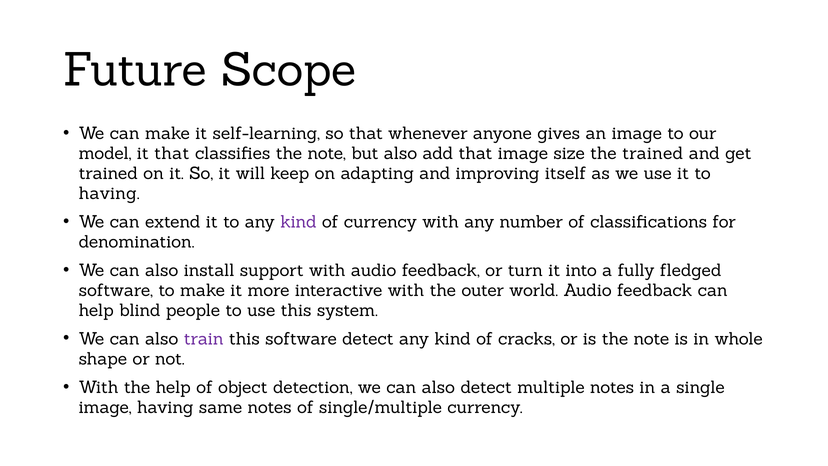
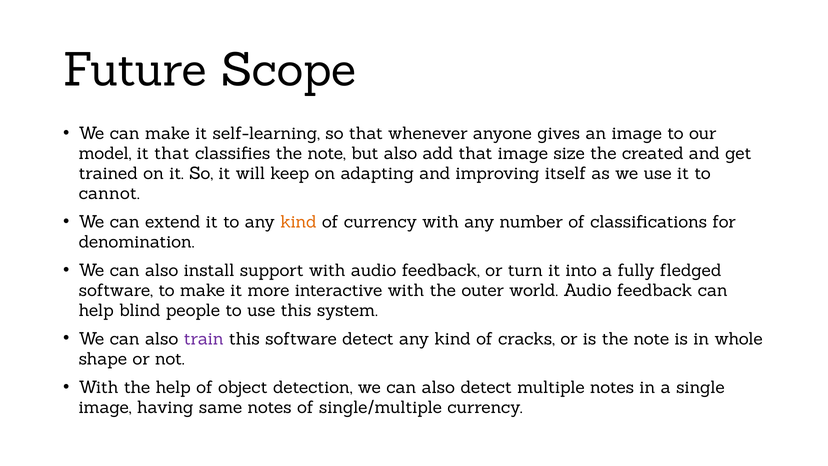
the trained: trained -> created (653, 153)
having: having -> cannot (109, 193)
kind colour: purple -> orange (298, 222)
